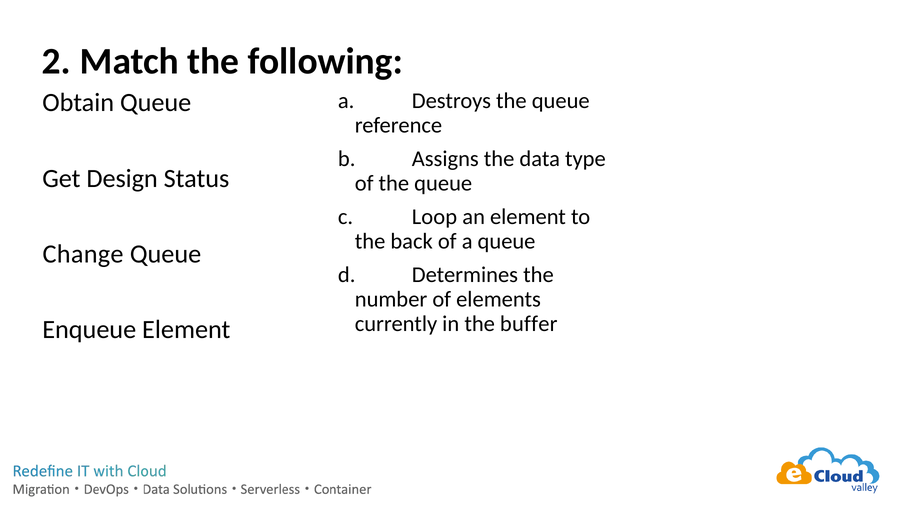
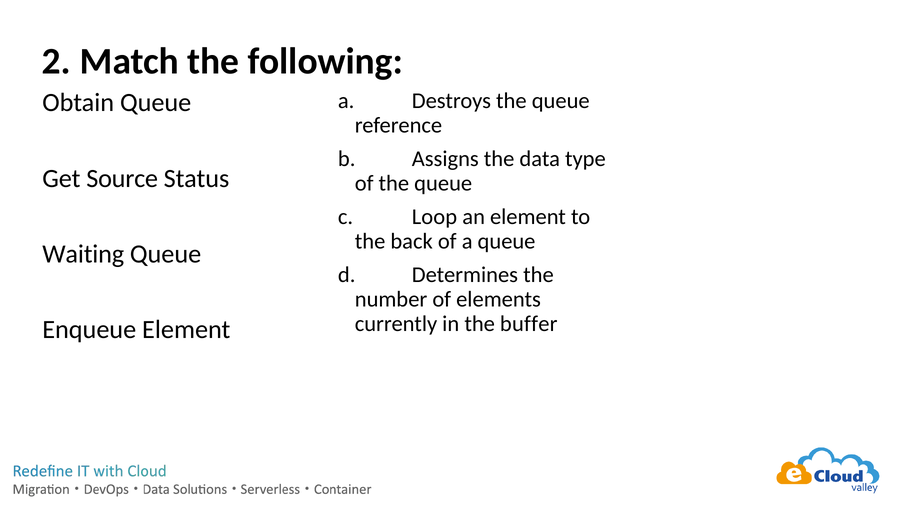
Design: Design -> Source (122, 178)
Change: Change -> Waiting (83, 254)
